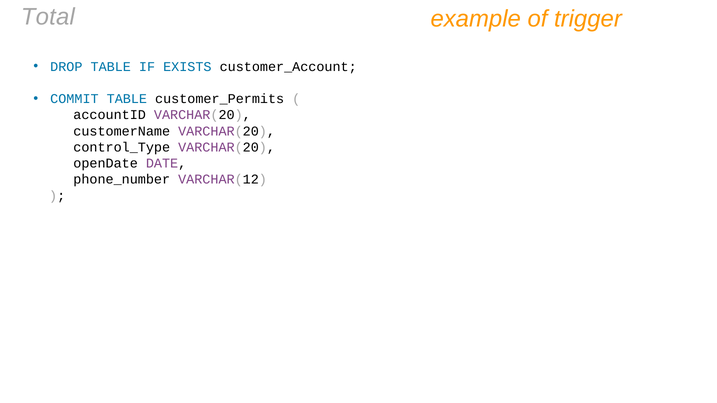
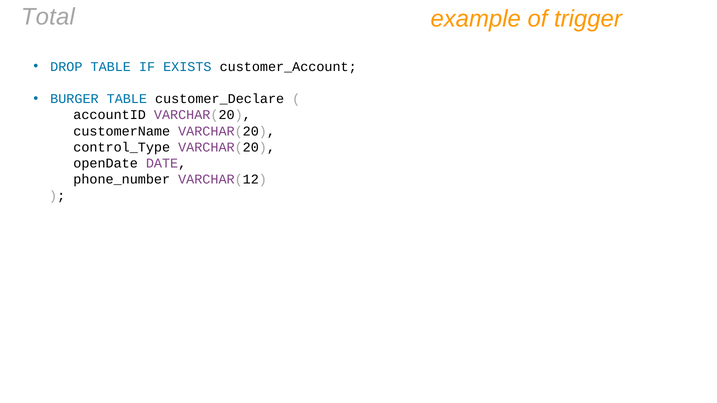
COMMIT: COMMIT -> BURGER (74, 99)
customer_Permits: customer_Permits -> customer_Declare (220, 99)
